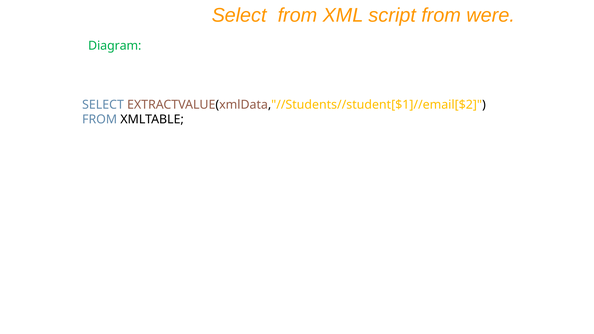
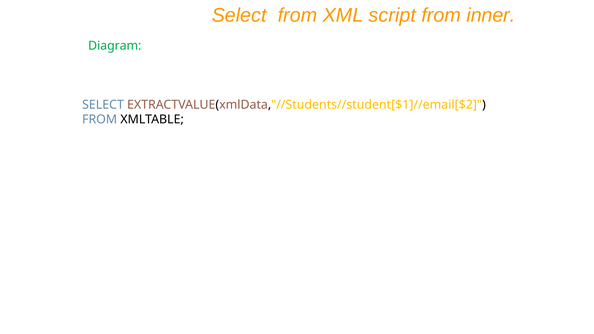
were: were -> inner (491, 15)
